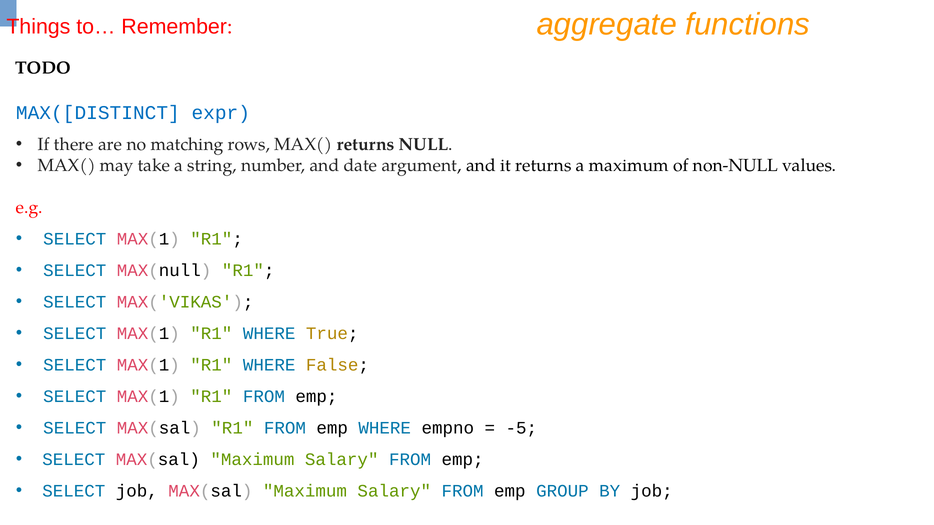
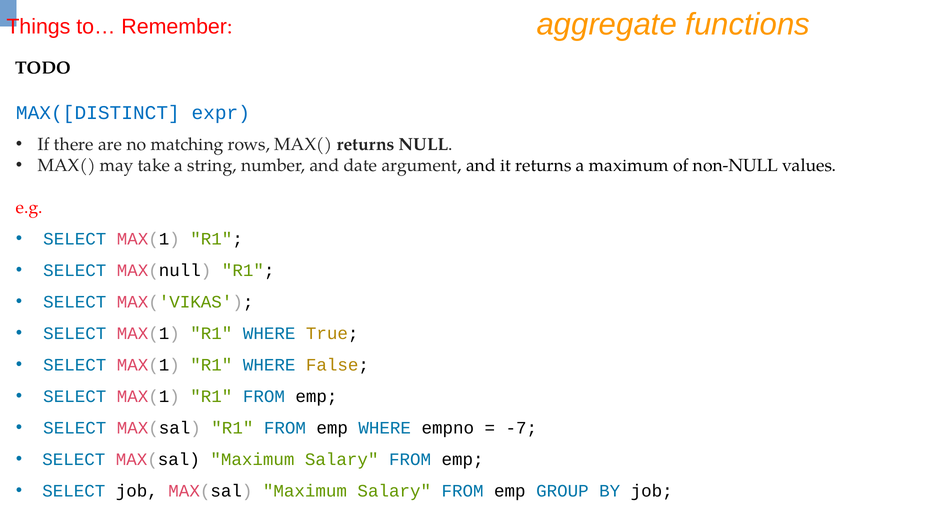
-5: -5 -> -7 (521, 428)
